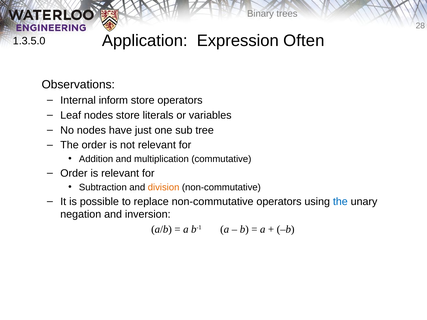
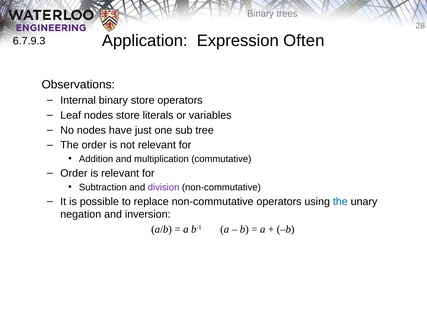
1.3.5.0: 1.3.5.0 -> 6.7.9.3 (29, 41)
Internal inform: inform -> binary (113, 100)
division colour: orange -> purple (164, 187)
